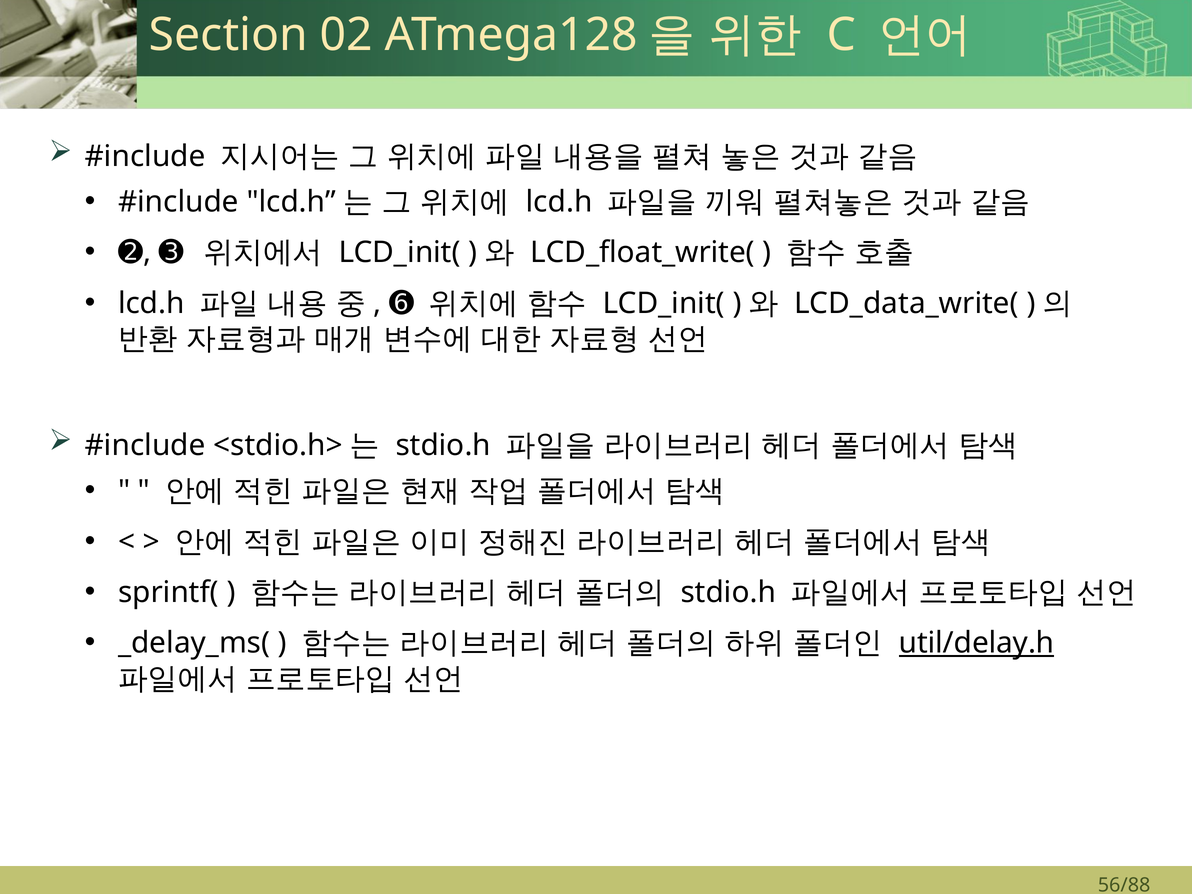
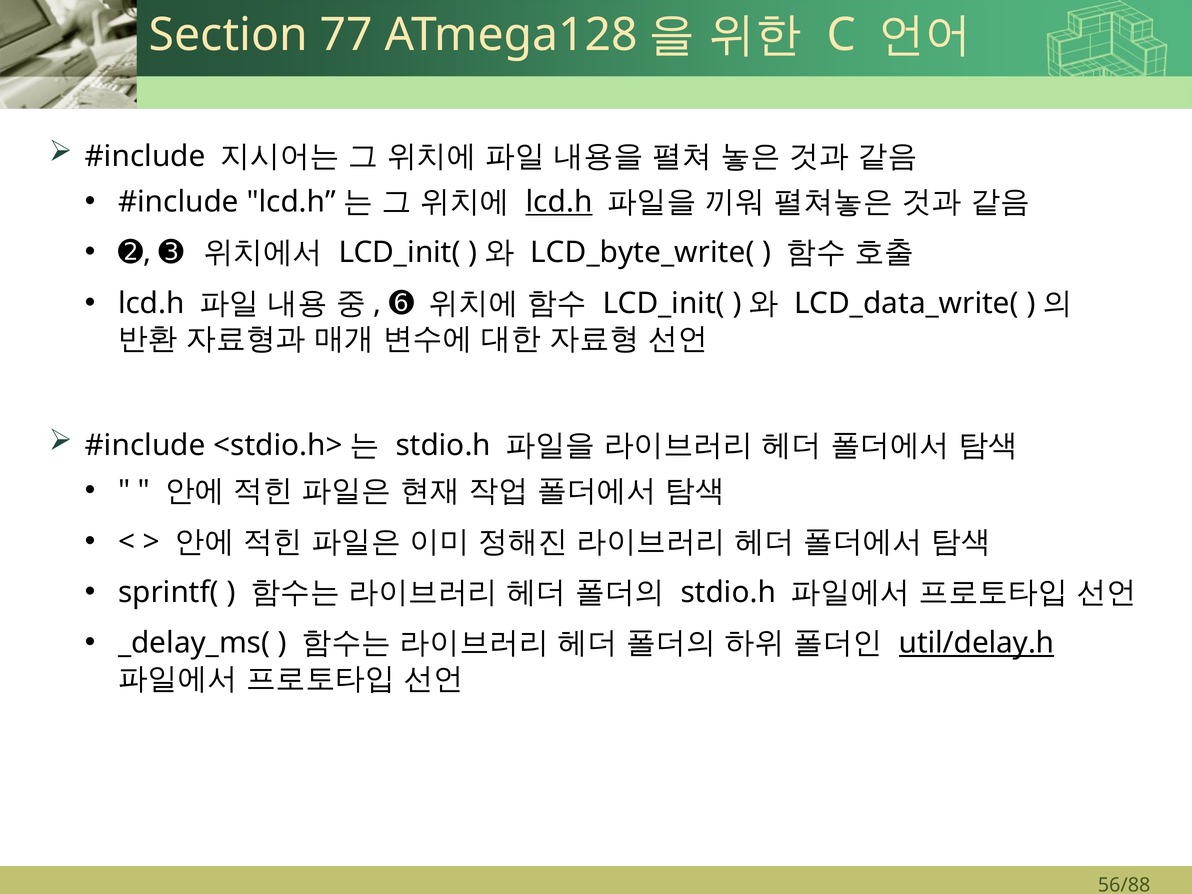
02: 02 -> 77 (346, 35)
lcd.h underline: none -> present (559, 202)
LCD_float_write(: LCD_float_write( -> LCD_byte_write( (642, 253)
